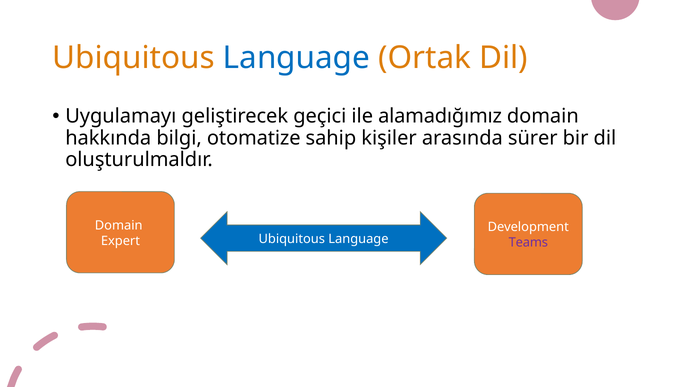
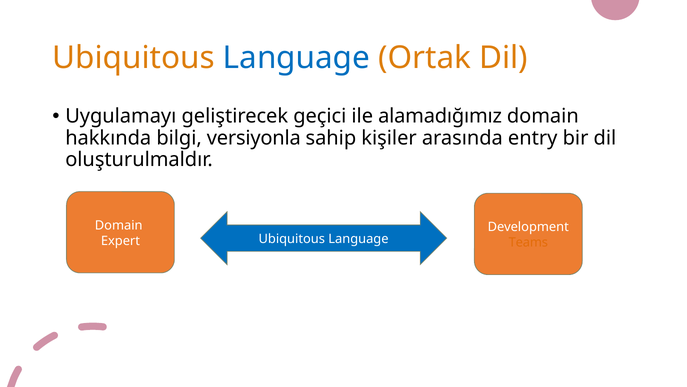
otomatize: otomatize -> versiyonla (254, 138)
sürer: sürer -> entry (533, 138)
Teams colour: purple -> orange (528, 242)
